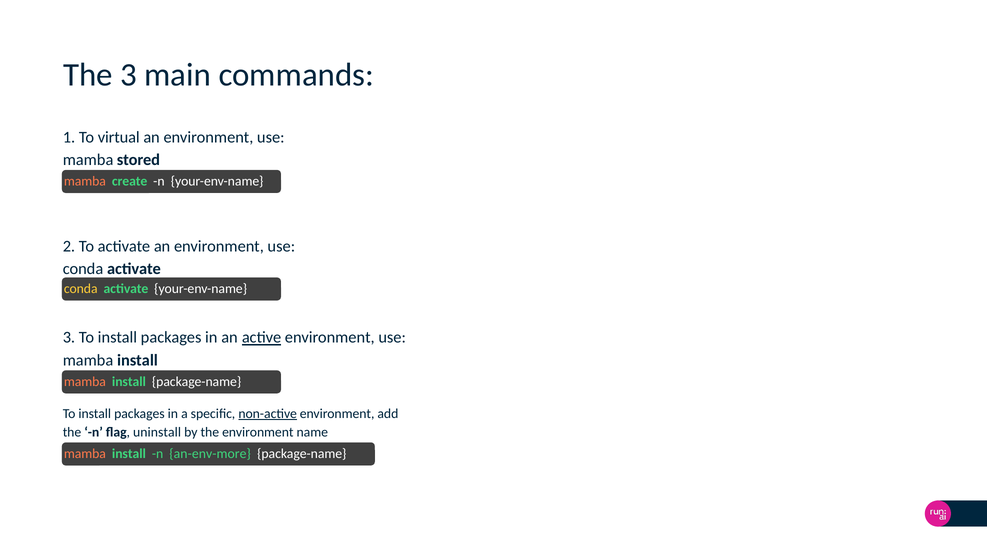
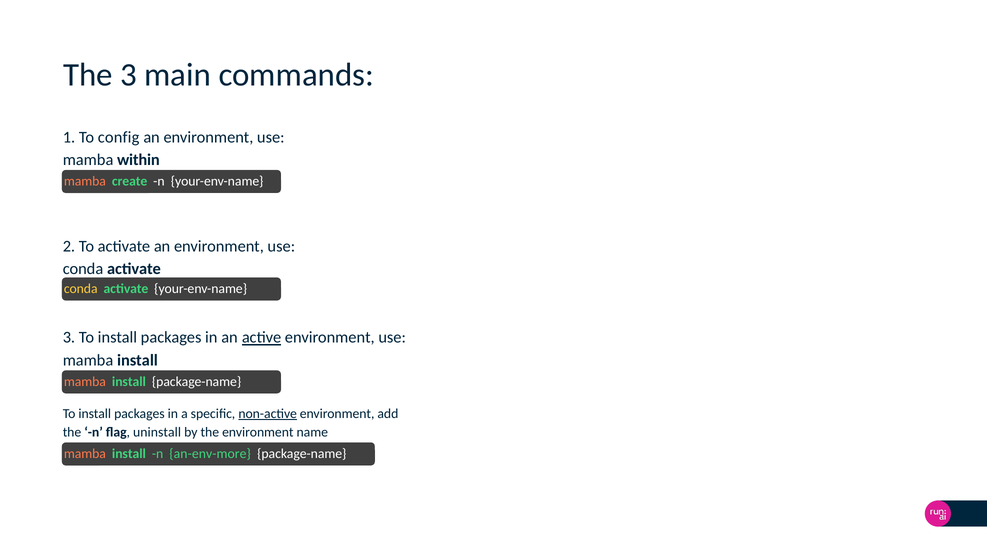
virtual: virtual -> config (119, 137)
stored: stored -> within (138, 160)
